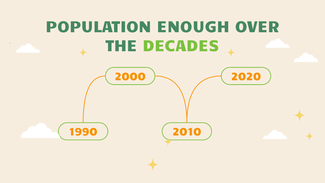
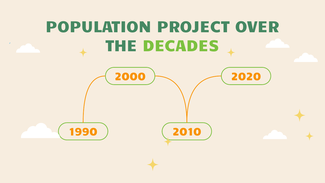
ENOUGH: ENOUGH -> PROJECT (193, 27)
